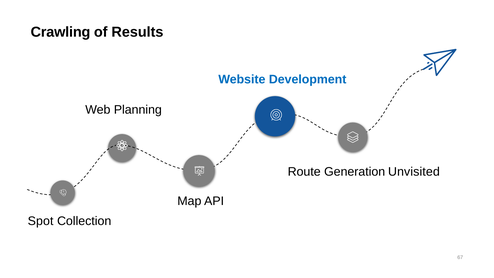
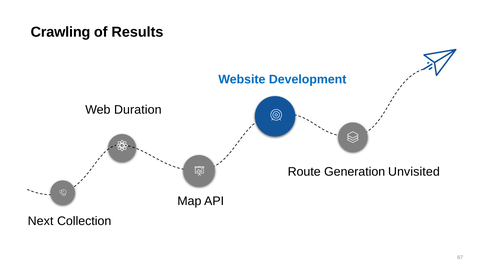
Planning: Planning -> Duration (138, 110)
Spot: Spot -> Next (41, 221)
